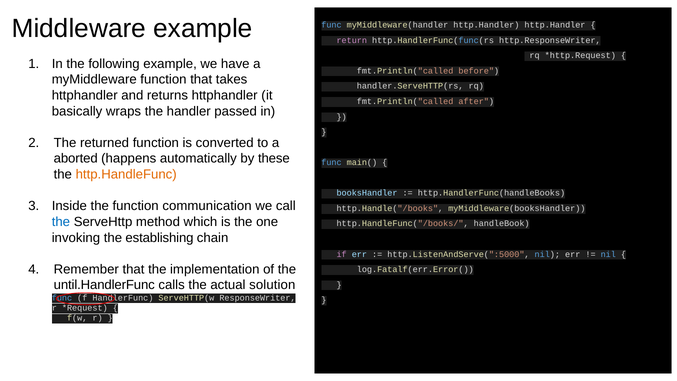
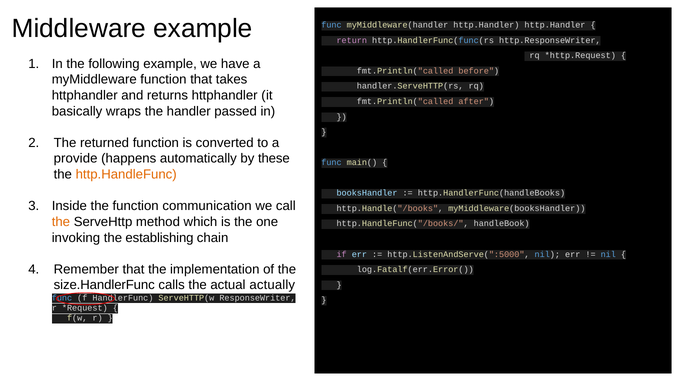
aborted: aborted -> provide (76, 159)
the colour: blue -> orange (61, 222)
until.HandlerFunc: until.HandlerFunc -> size.HandlerFunc (104, 285)
solution: solution -> actually (272, 285)
